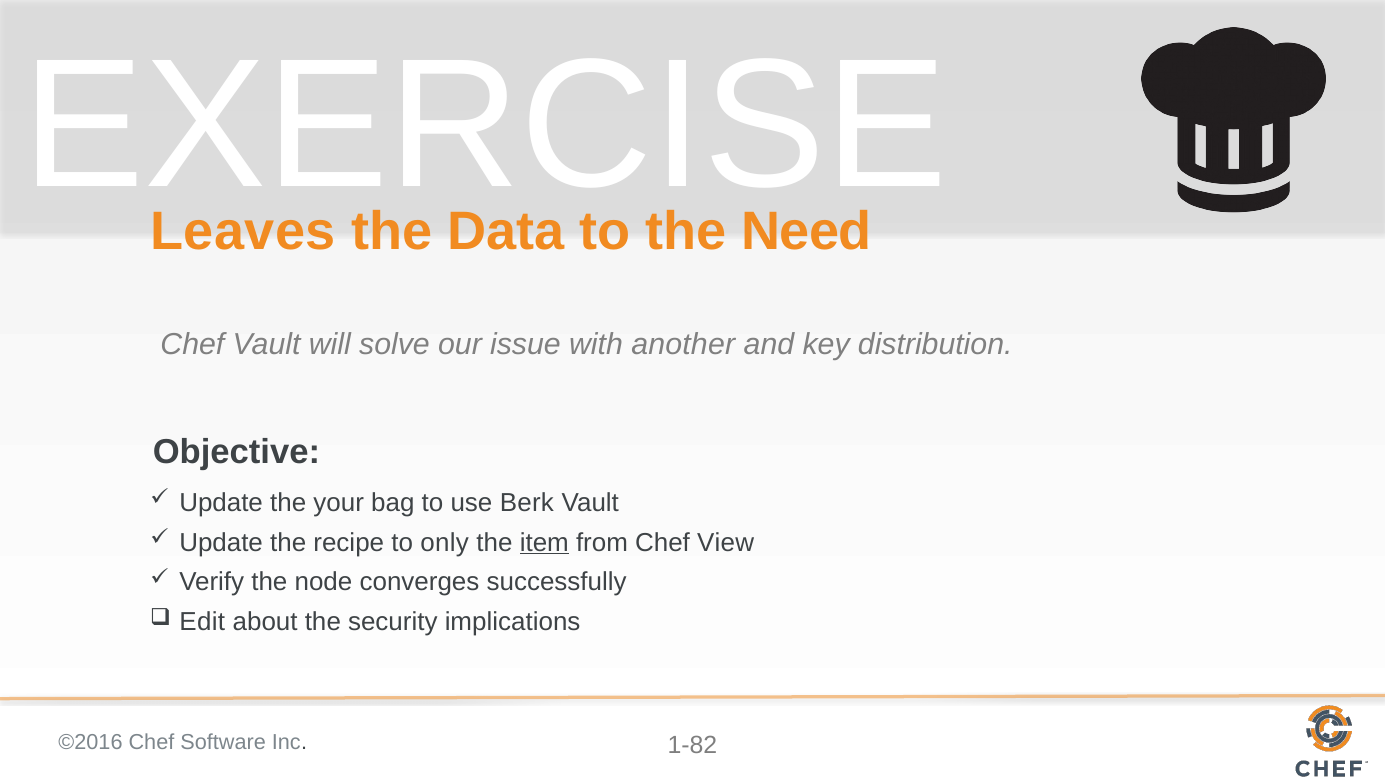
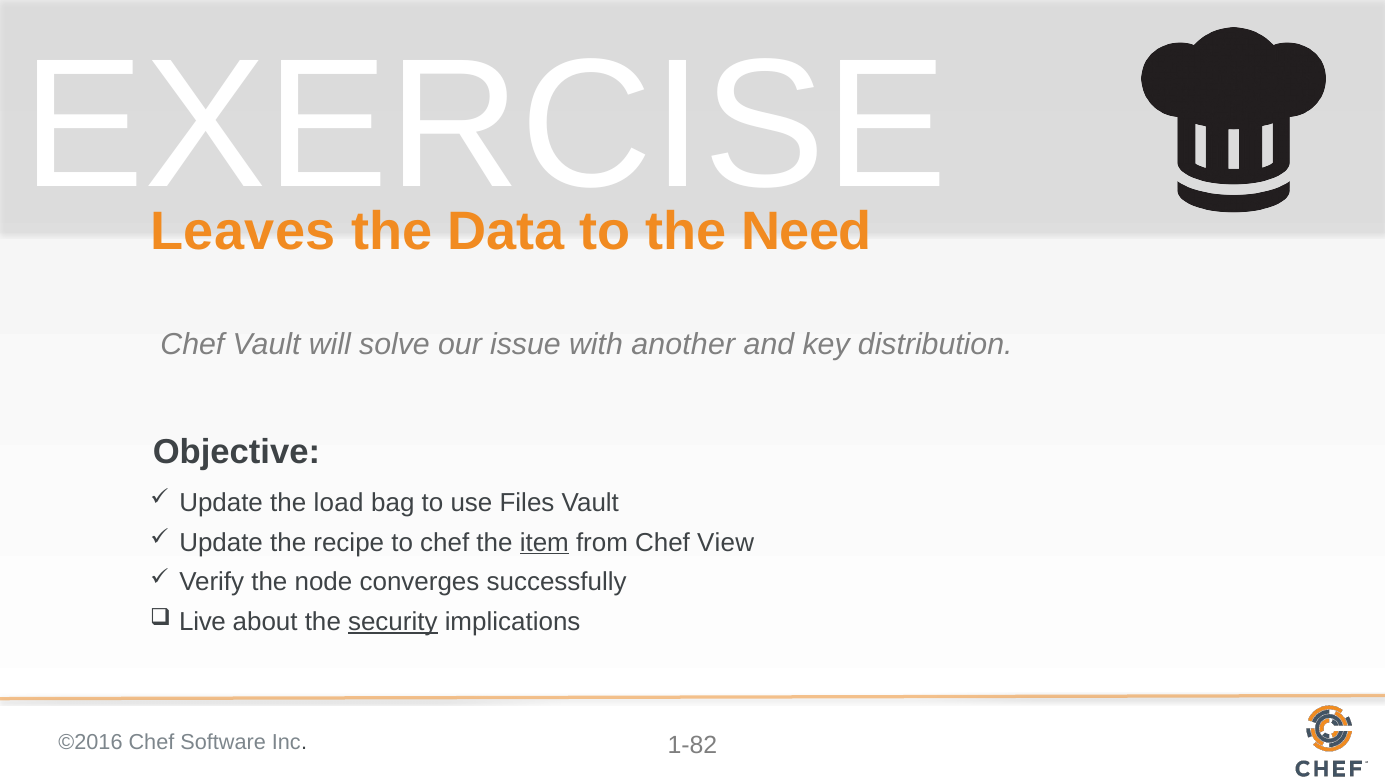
your: your -> load (339, 503)
Berk: Berk -> Files (527, 503)
to only: only -> chef (445, 543)
Edit: Edit -> Live (203, 622)
security underline: none -> present (393, 622)
